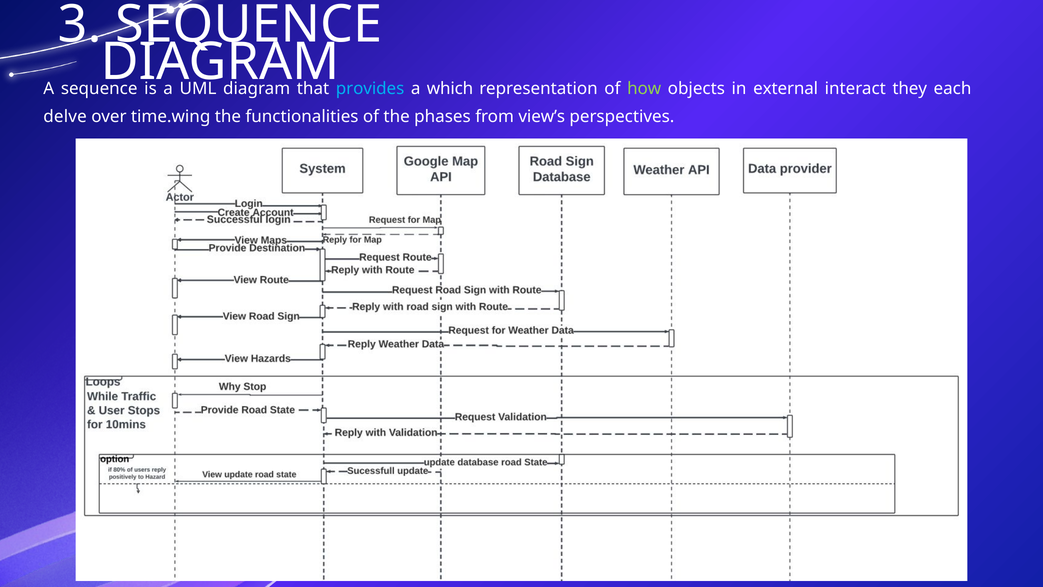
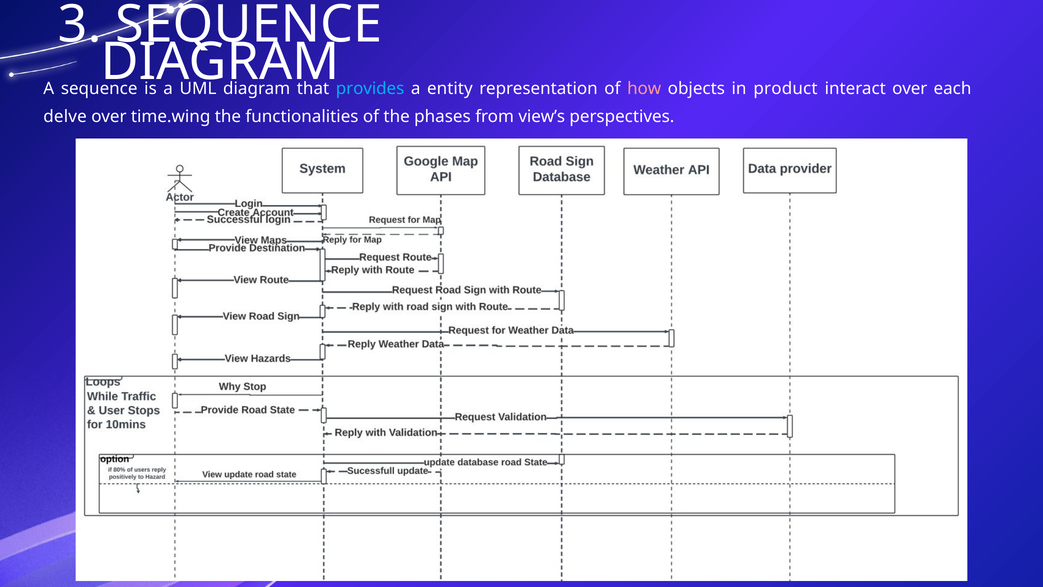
which: which -> entity (450, 89)
how colour: light green -> pink (644, 89)
external: external -> product (786, 89)
interact they: they -> over (910, 89)
